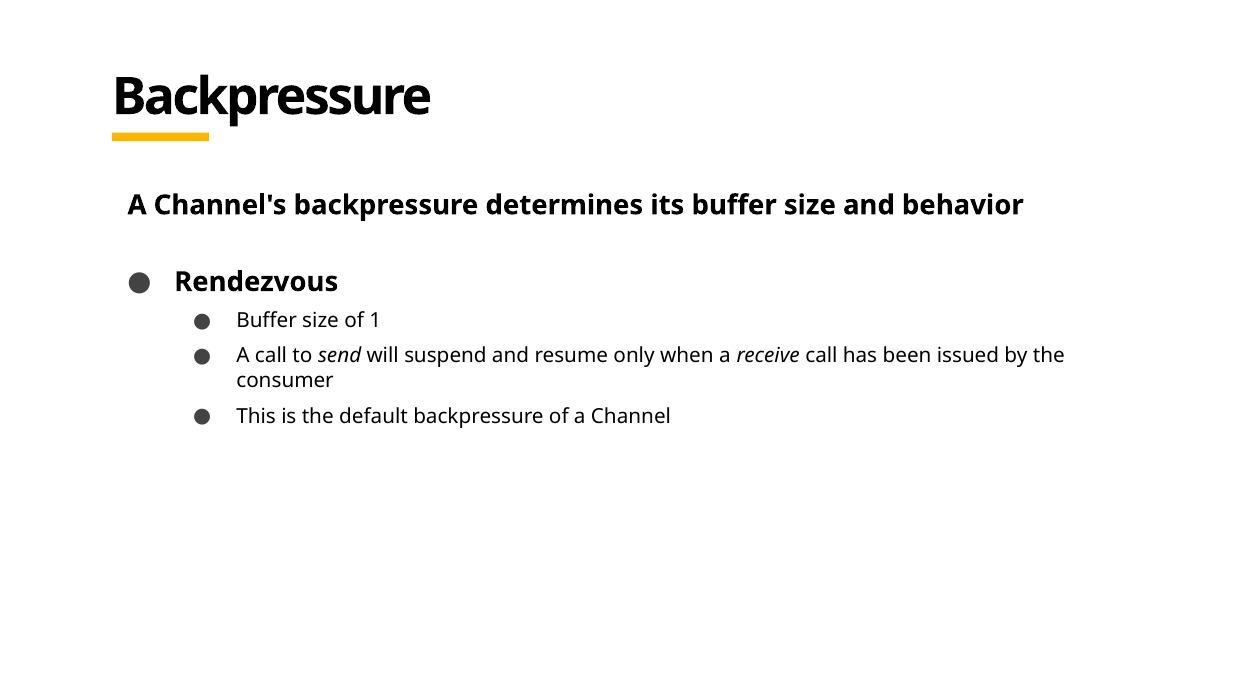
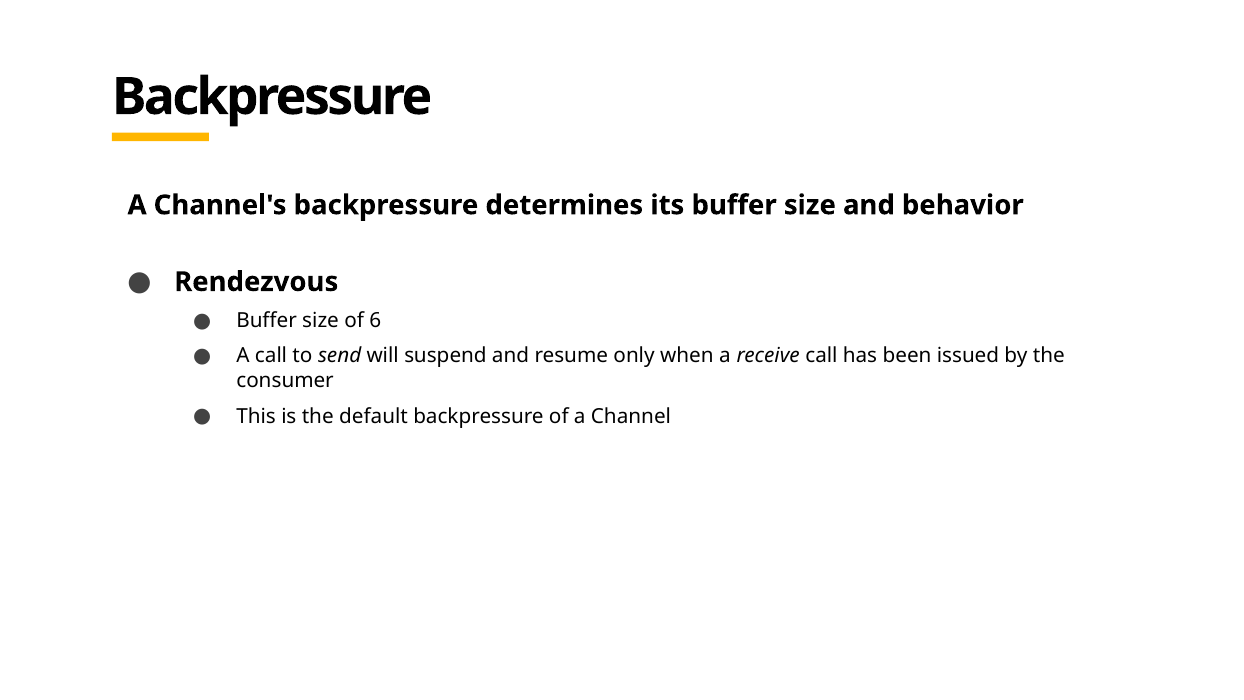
1: 1 -> 6 (375, 321)
